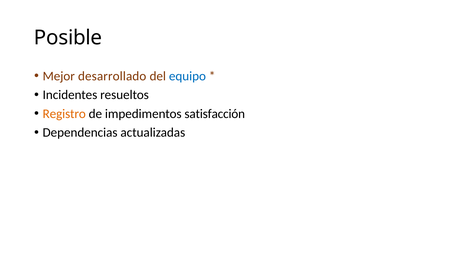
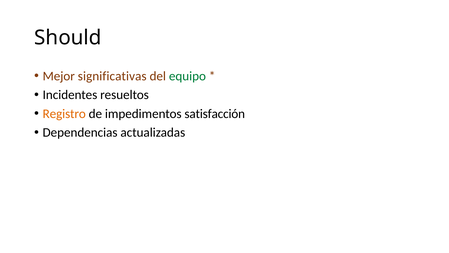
Posible: Posible -> Should (68, 38)
desarrollado: desarrollado -> significativas (112, 76)
equipo colour: blue -> green (187, 76)
